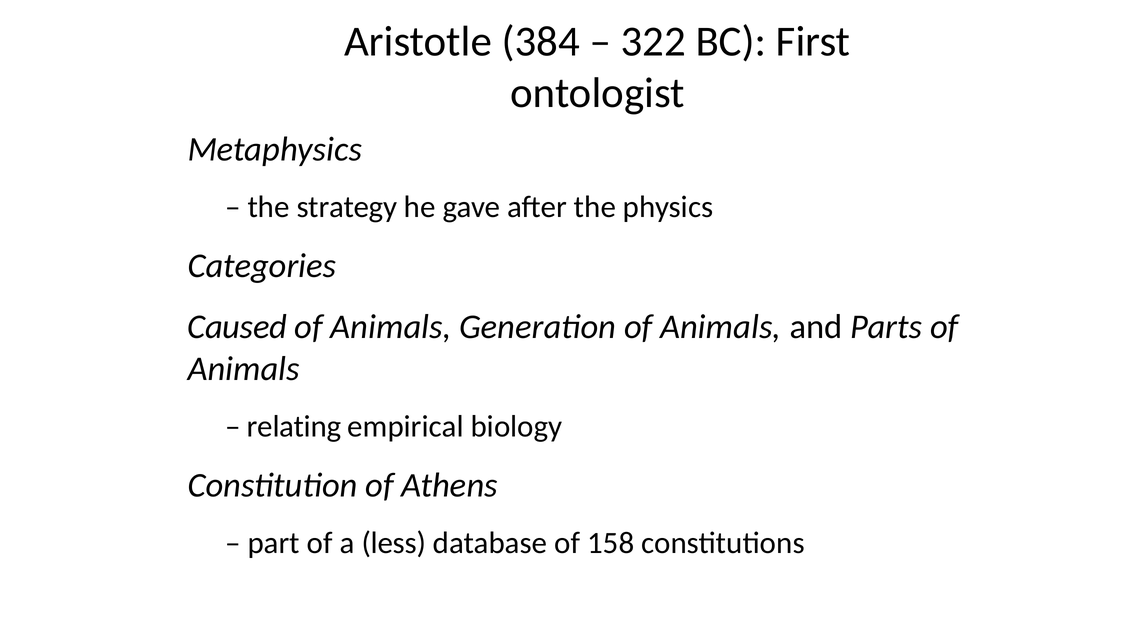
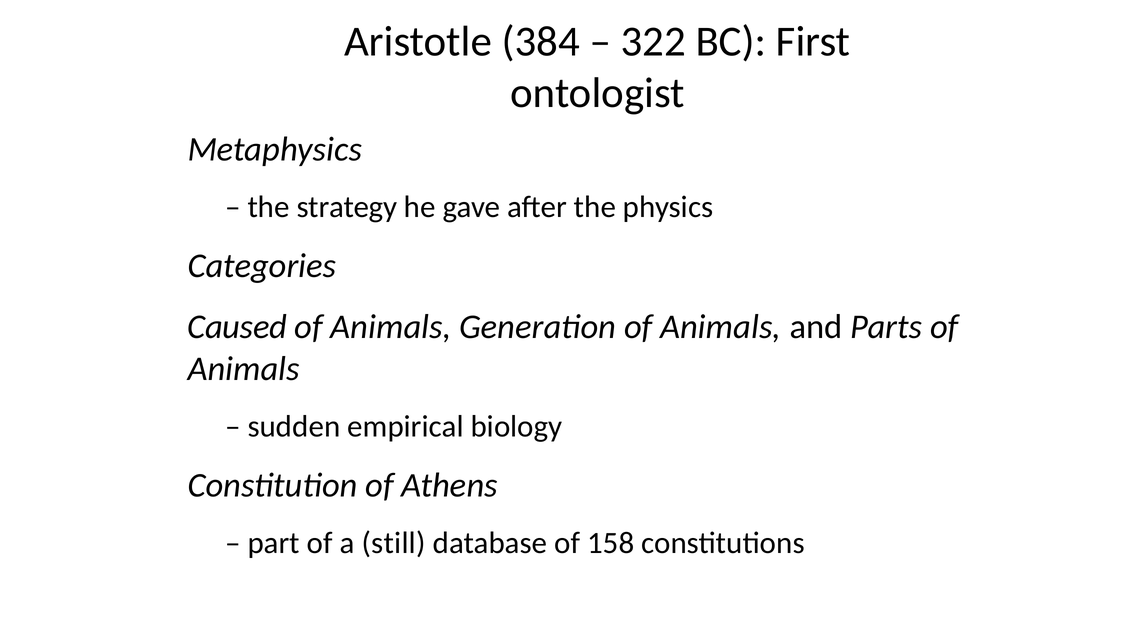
relating: relating -> sudden (294, 426)
less: less -> still (394, 543)
